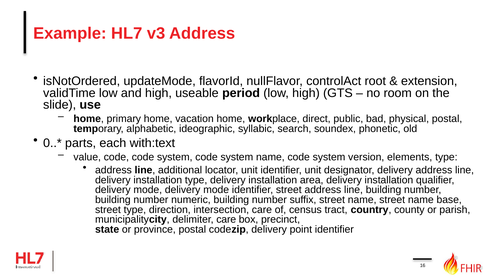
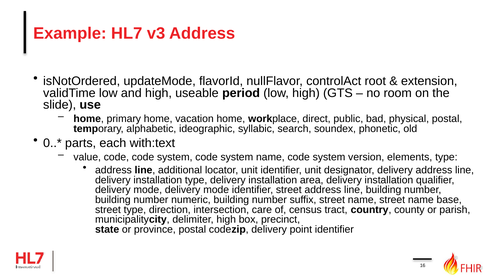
delimiter care: care -> high (226, 220)
